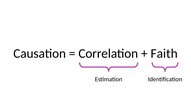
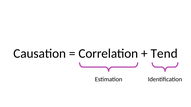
Faith: Faith -> Tend (164, 54)
